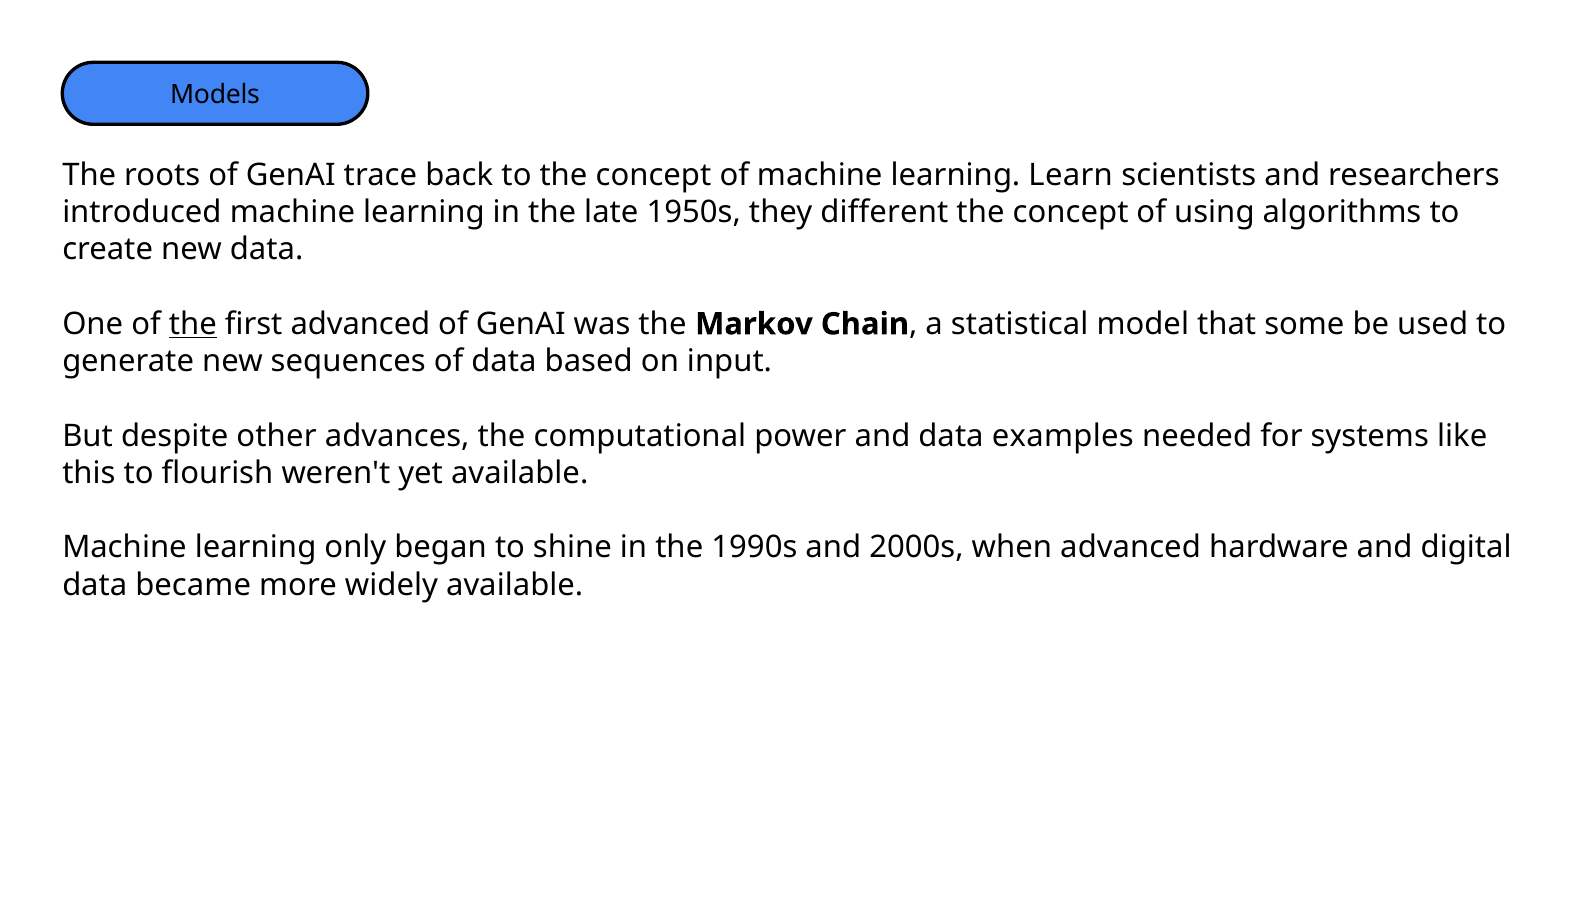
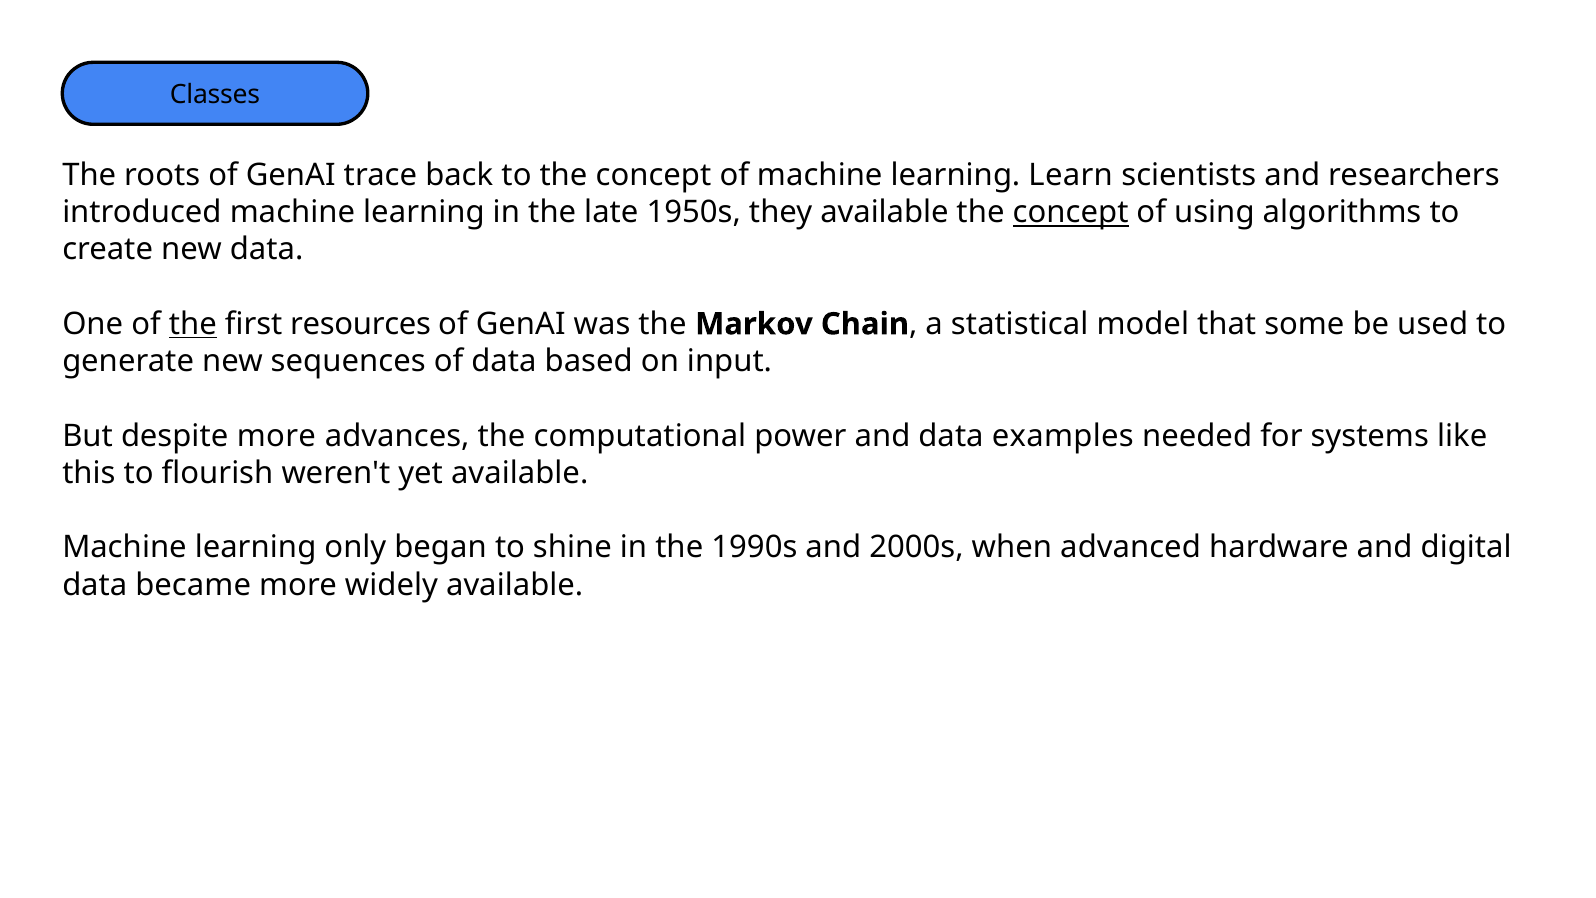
Models: Models -> Classes (215, 95)
they different: different -> available (884, 212)
concept underline: none -> present (1071, 212)
first advanced: advanced -> resources (361, 324)
despite other: other -> more (276, 436)
